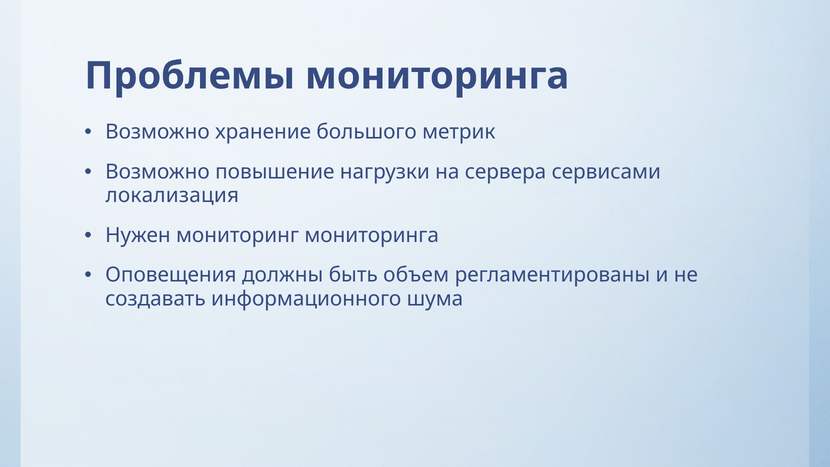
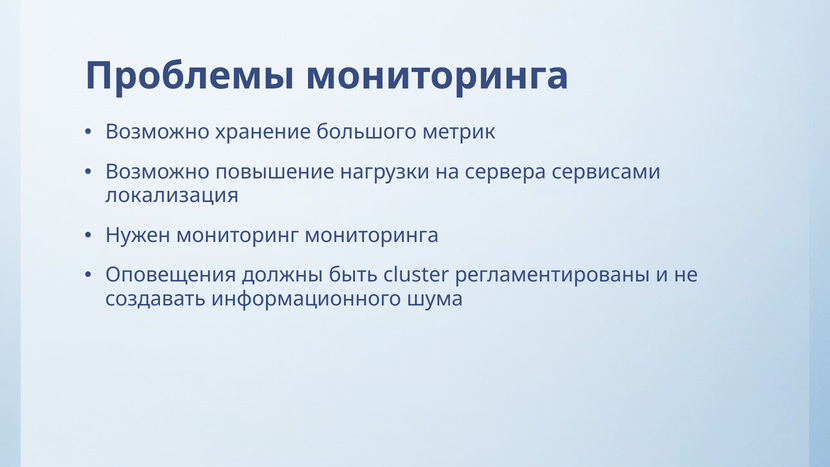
объем: объем -> cluster (416, 275)
